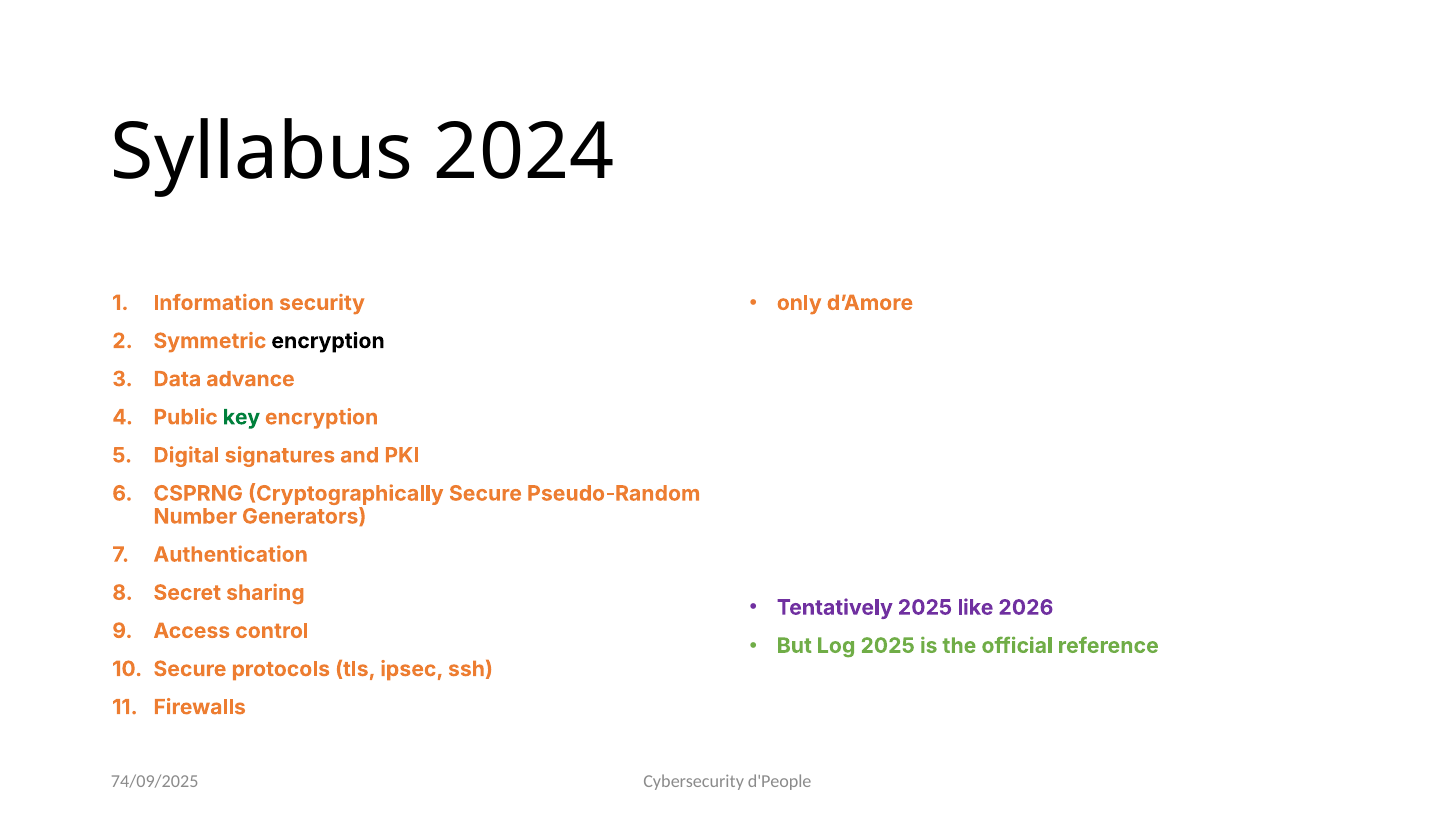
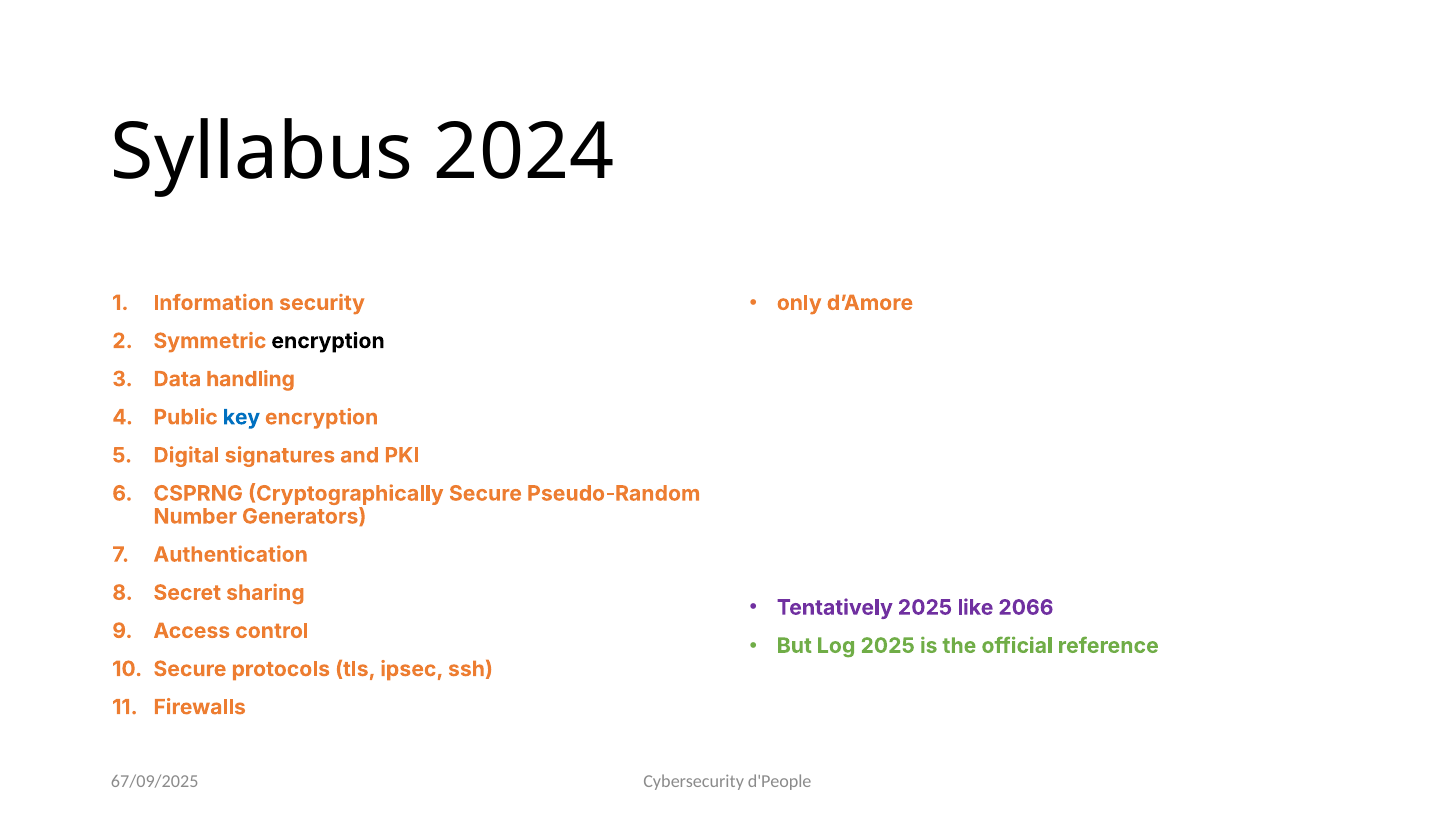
advance: advance -> handling (251, 379)
key colour: green -> blue (241, 418)
2026: 2026 -> 2066 (1026, 608)
74/09/2025: 74/09/2025 -> 67/09/2025 (155, 782)
